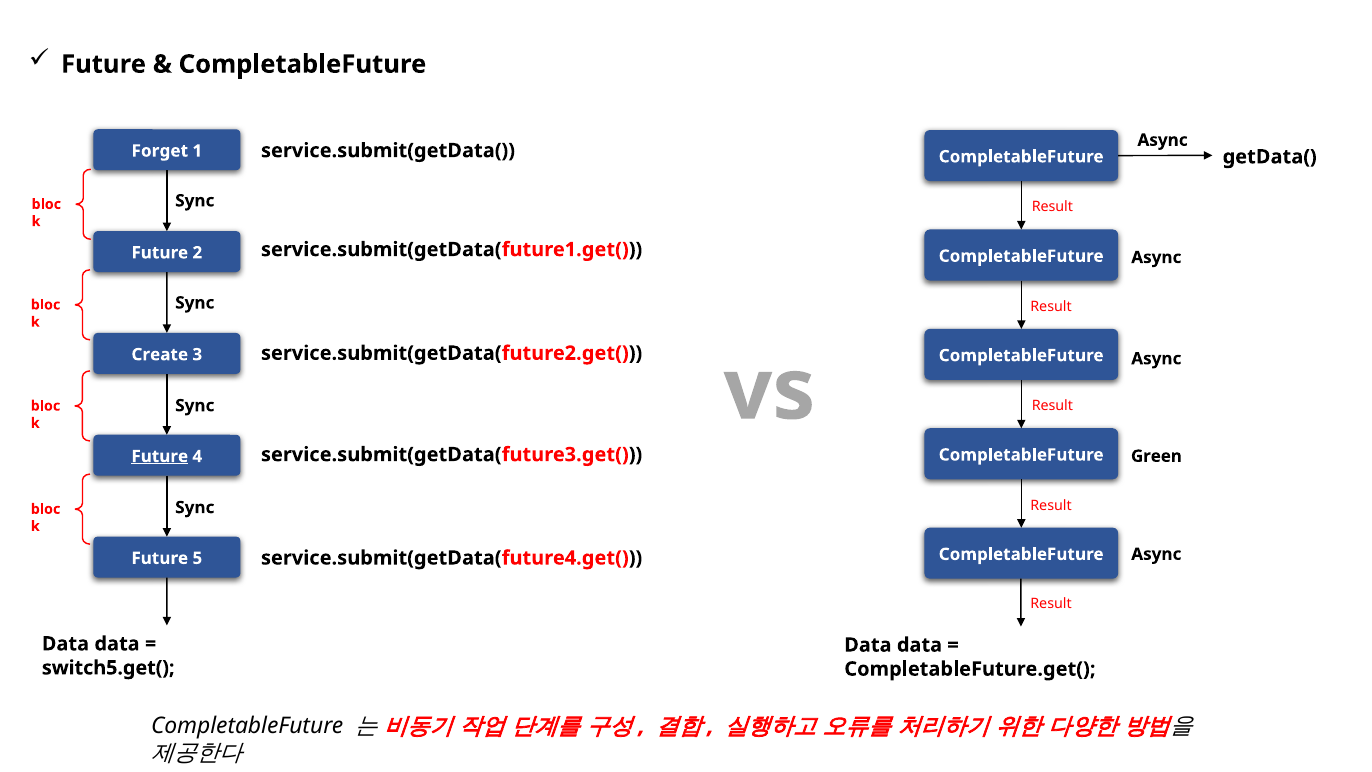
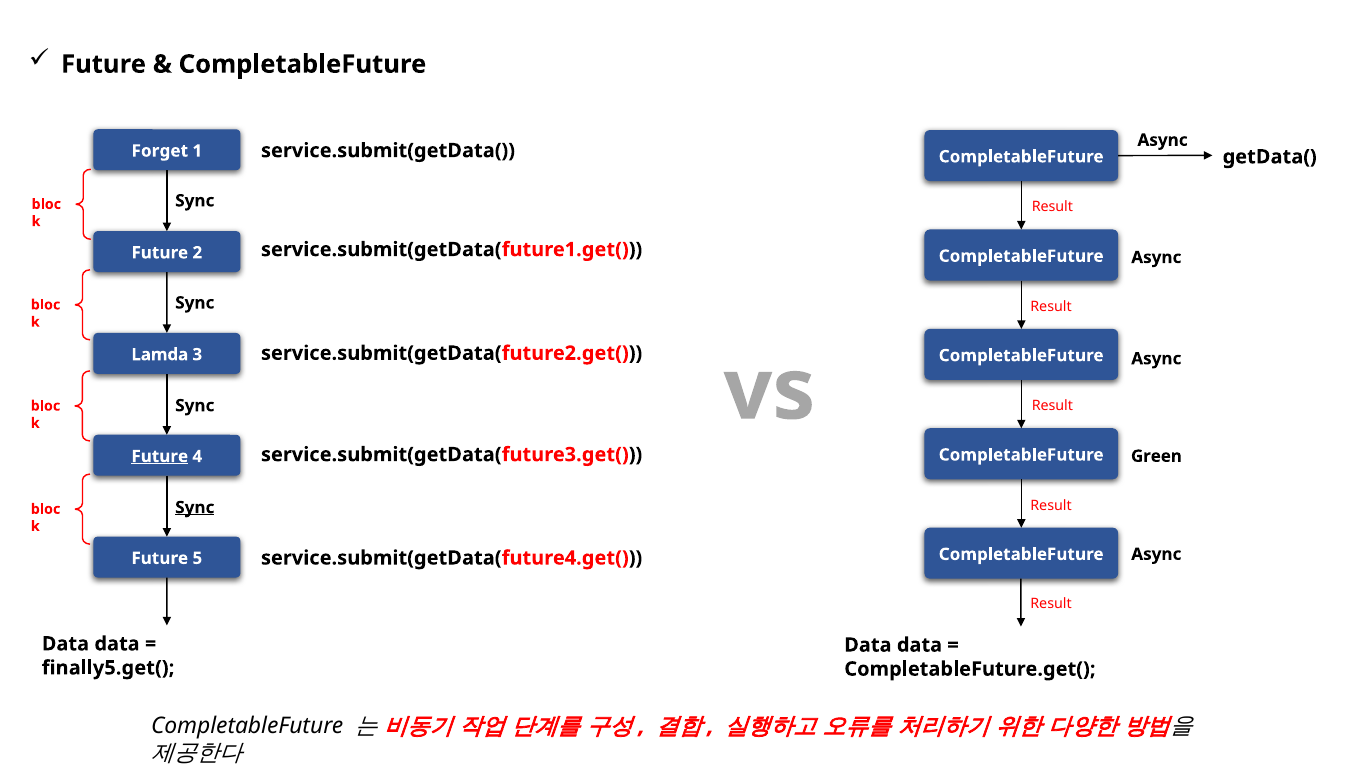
Create: Create -> Lamda (160, 354)
Sync underline: none -> present (195, 507)
switch5.get(: switch5.get( -> finally5.get( (108, 668)
